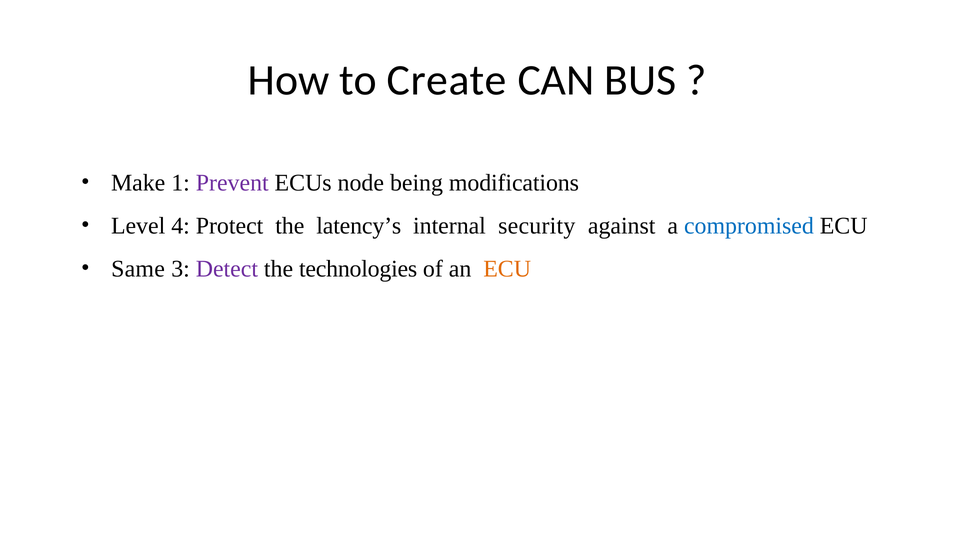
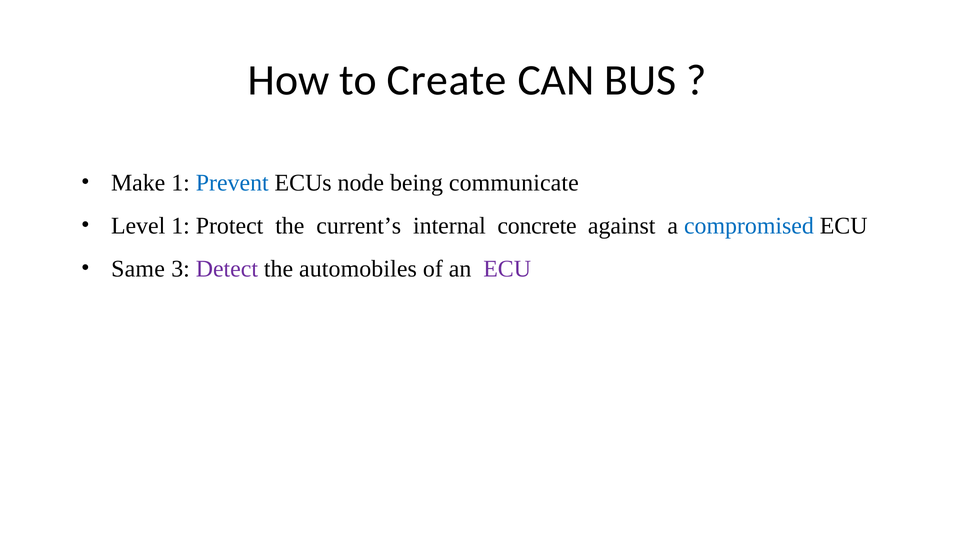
Prevent colour: purple -> blue (232, 183)
modifications: modifications -> communicate (514, 183)
Level 4: 4 -> 1 (181, 226)
latency’s: latency’s -> current’s (359, 226)
security: security -> concrete (537, 226)
technologies: technologies -> automobiles (358, 269)
ECU colour: orange -> purple (507, 269)
